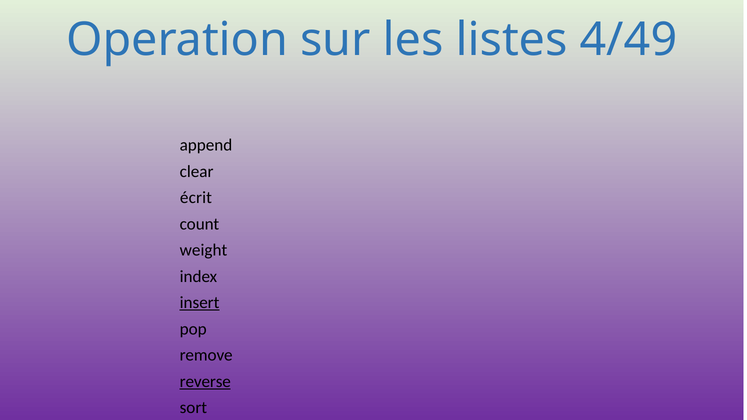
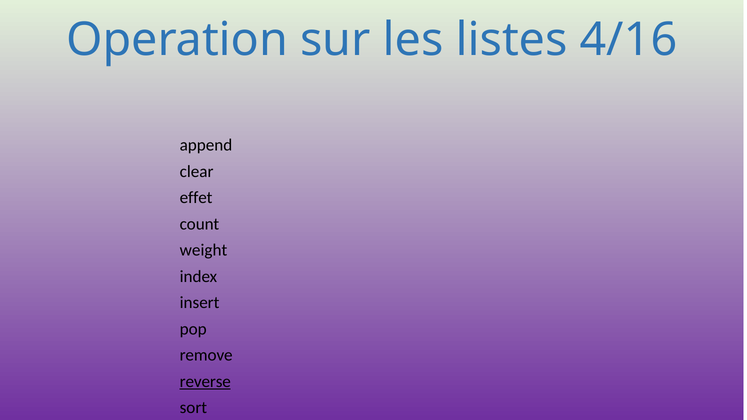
4/49: 4/49 -> 4/16 (628, 40)
écrit: écrit -> effet (196, 198)
insert underline: present -> none (200, 303)
